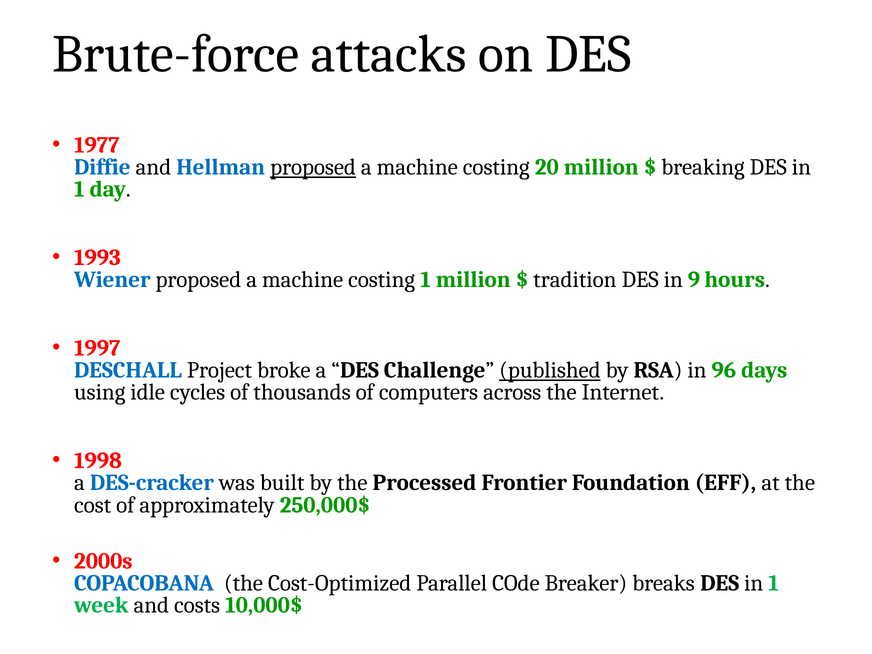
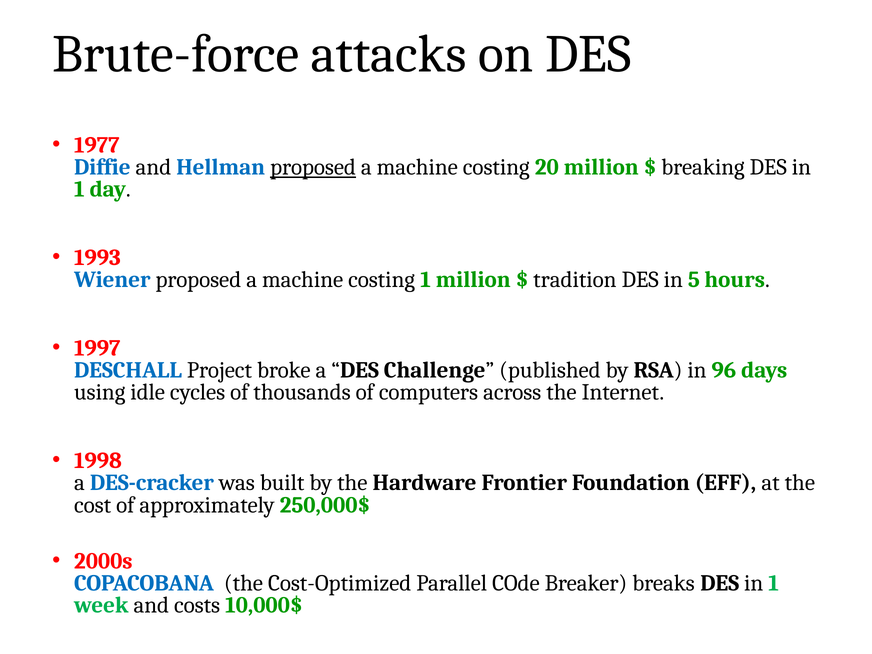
9: 9 -> 5 (694, 280)
published underline: present -> none (550, 370)
Processed: Processed -> Hardware (425, 483)
